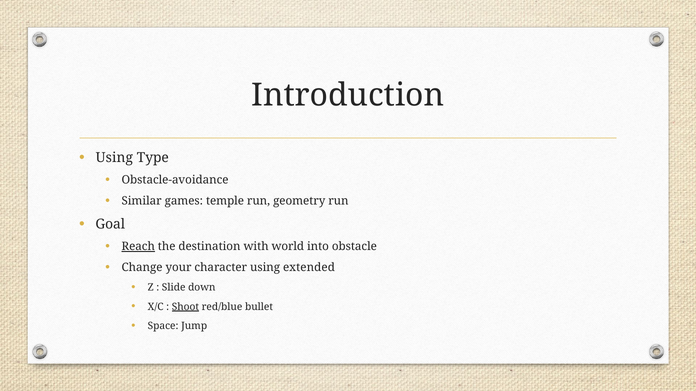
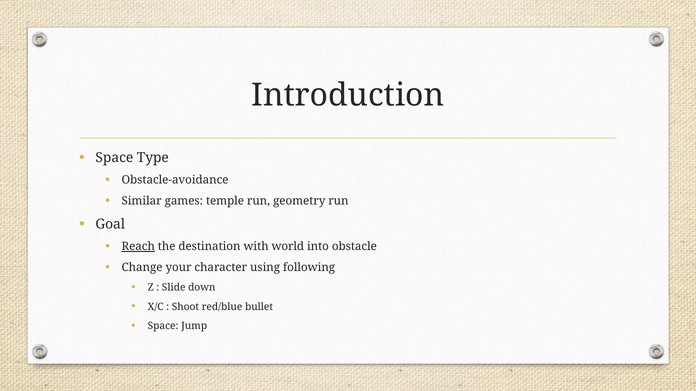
Using: Using -> Space (114, 158)
extended: extended -> following (309, 268)
Shoot underline: present -> none (185, 307)
